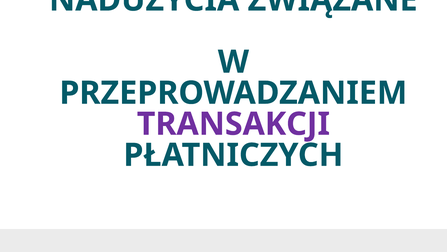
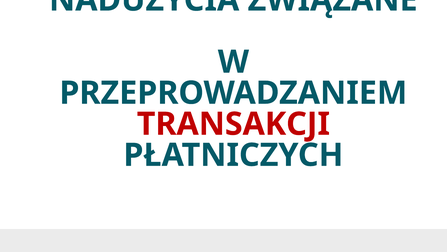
TRANSAKCJI colour: purple -> red (233, 124)
